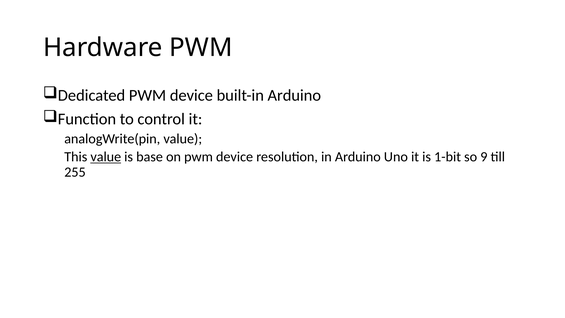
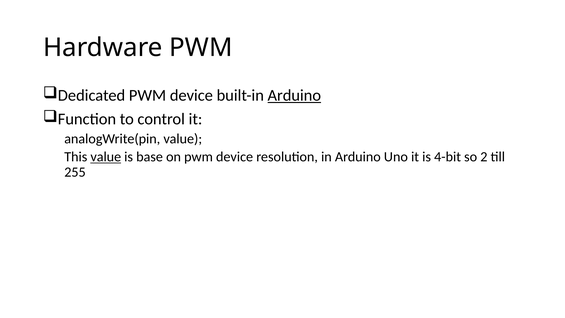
Arduino underline: none -> present (294, 95)
1-bit: 1-bit -> 4-bit (448, 157)
9: 9 -> 2 (484, 157)
